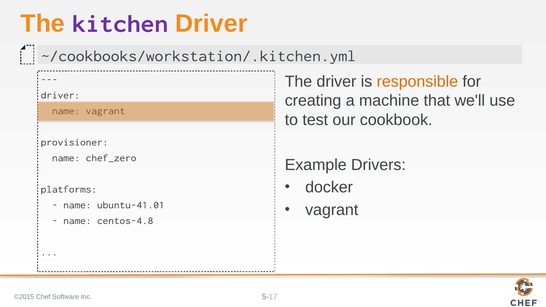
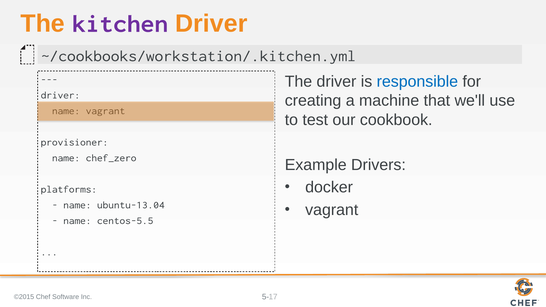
responsible colour: orange -> blue (417, 82)
ubuntu-41.01: ubuntu-41.01 -> ubuntu-13.04 (131, 205)
centos-4.8: centos-4.8 -> centos-5.5 (125, 221)
